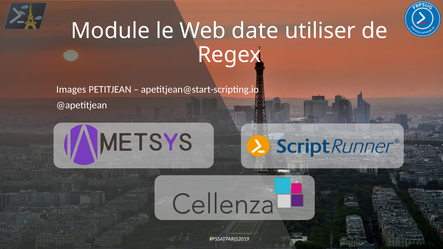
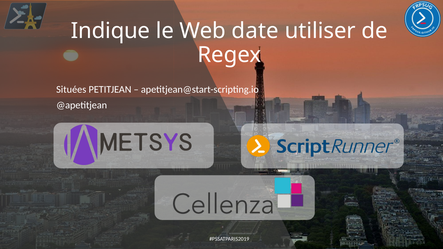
Module: Module -> Indique (110, 31)
Images: Images -> Situées (71, 90)
